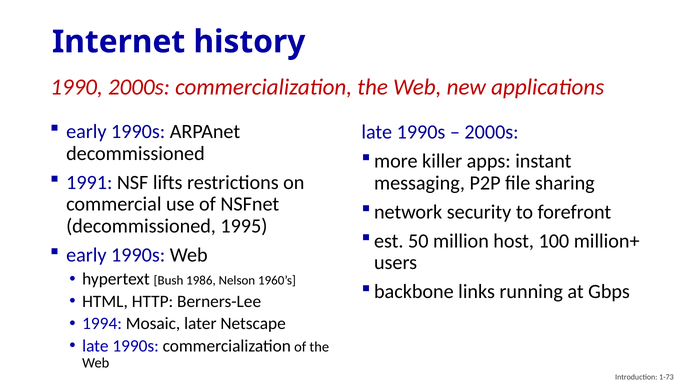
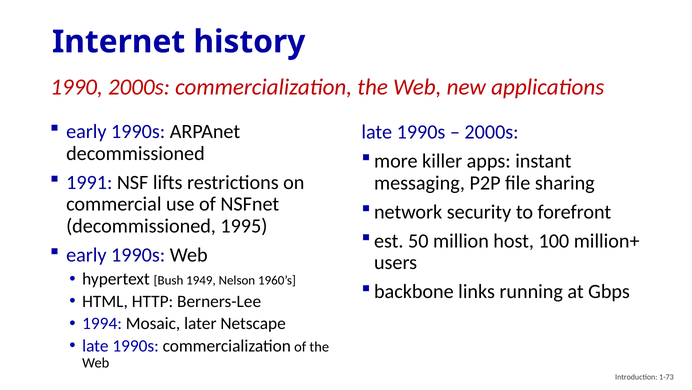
1986: 1986 -> 1949 (201, 280)
